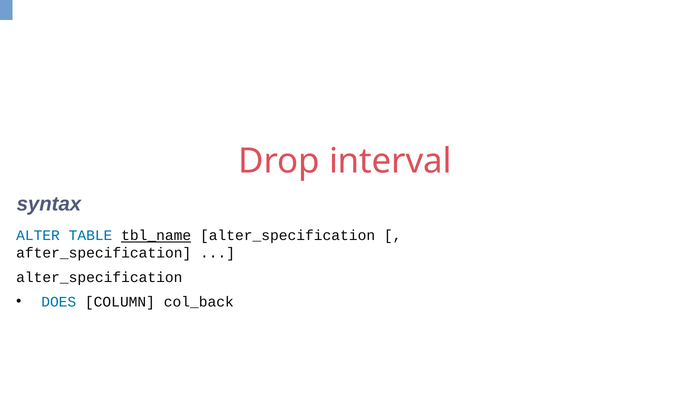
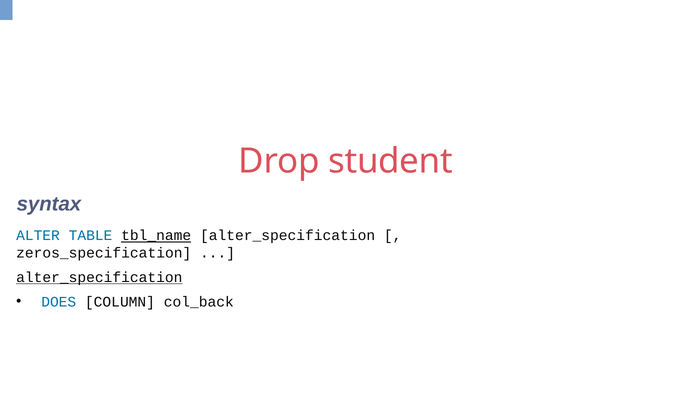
interval: interval -> student (391, 161)
after_specification: after_specification -> zeros_specification (104, 253)
alter_specification underline: none -> present (99, 278)
